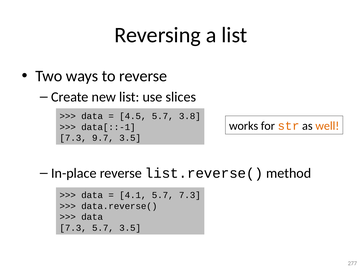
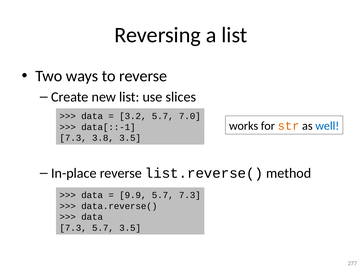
4.5: 4.5 -> 3.2 (133, 116)
3.8: 3.8 -> 7.0 (190, 116)
well colour: orange -> blue (327, 126)
9.7: 9.7 -> 3.8 (103, 138)
4.1: 4.1 -> 9.9 (133, 195)
